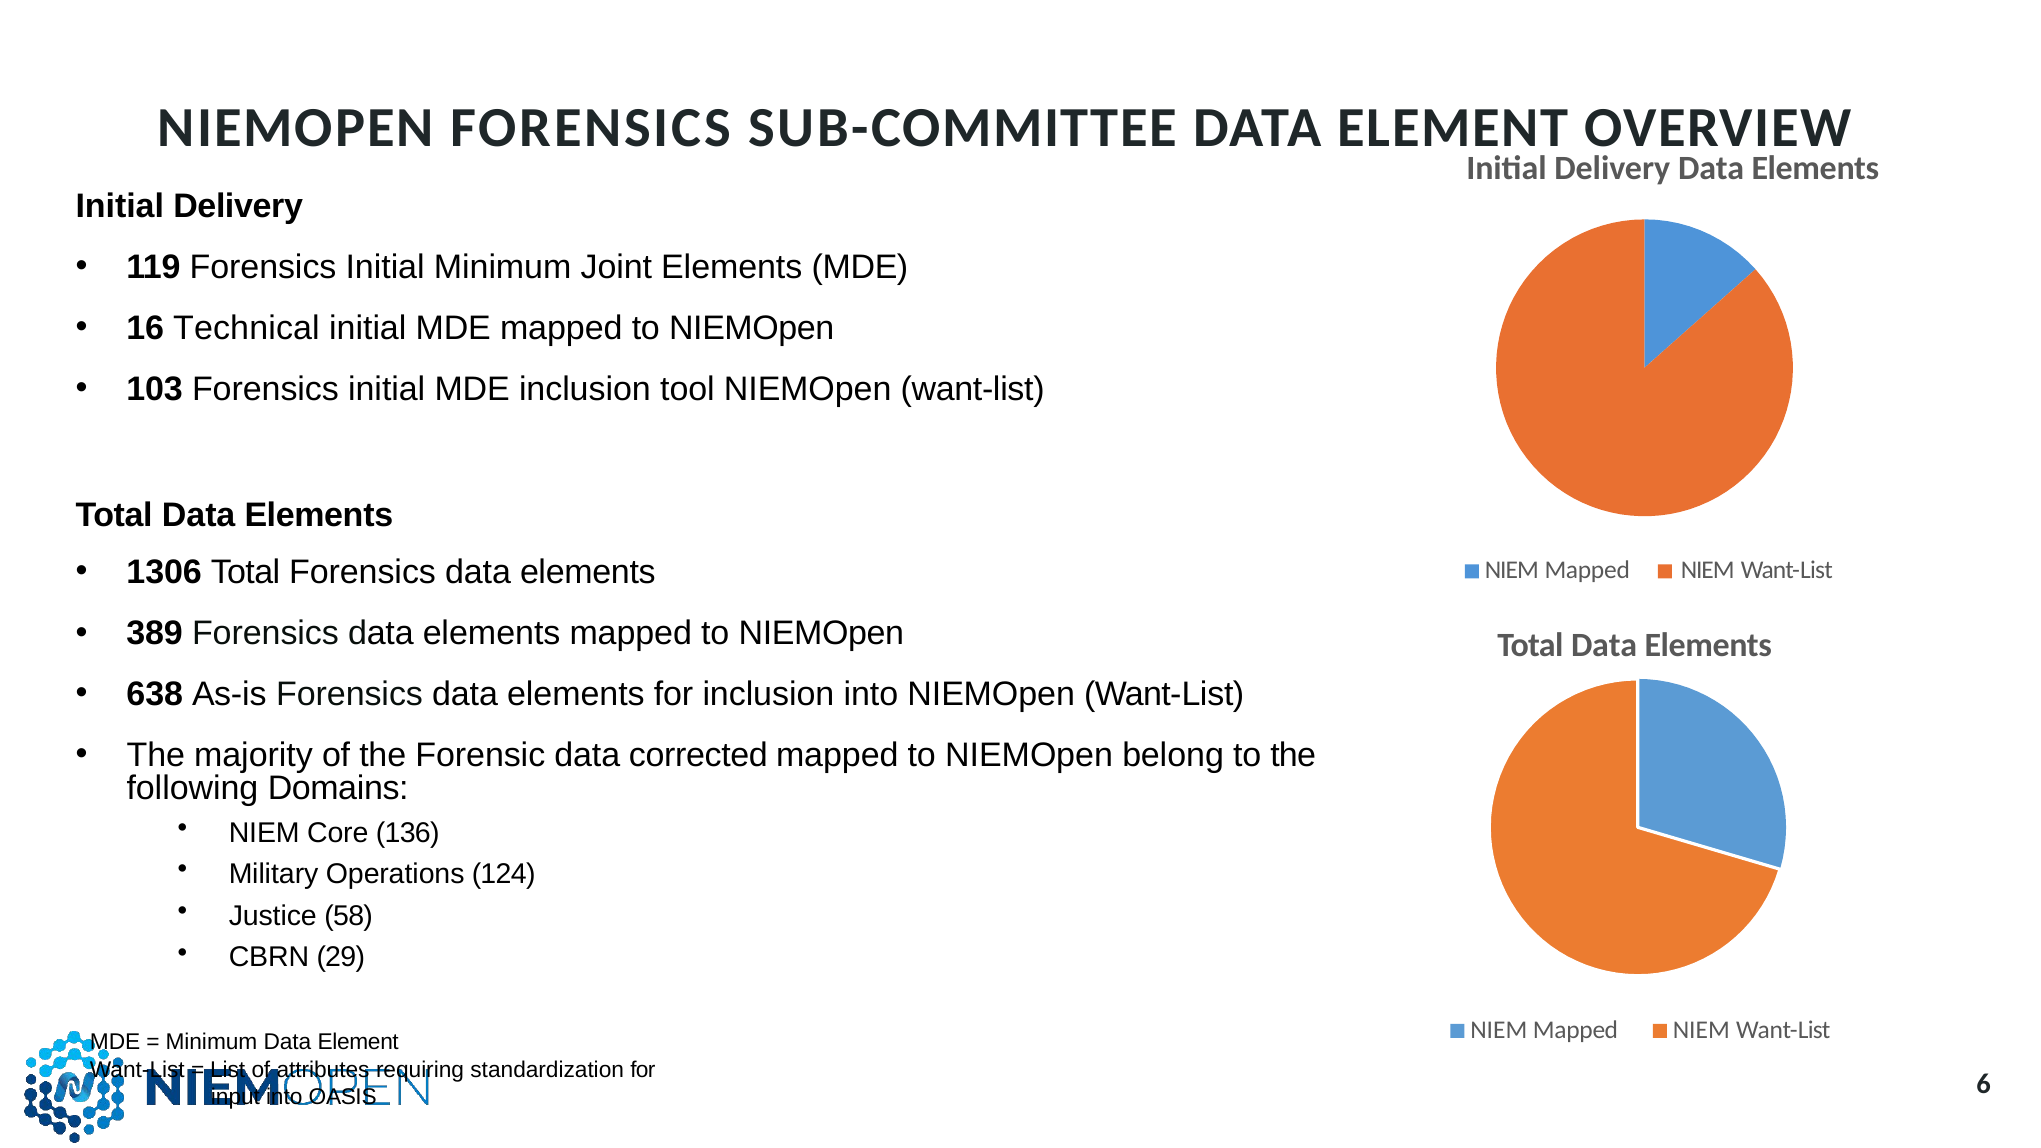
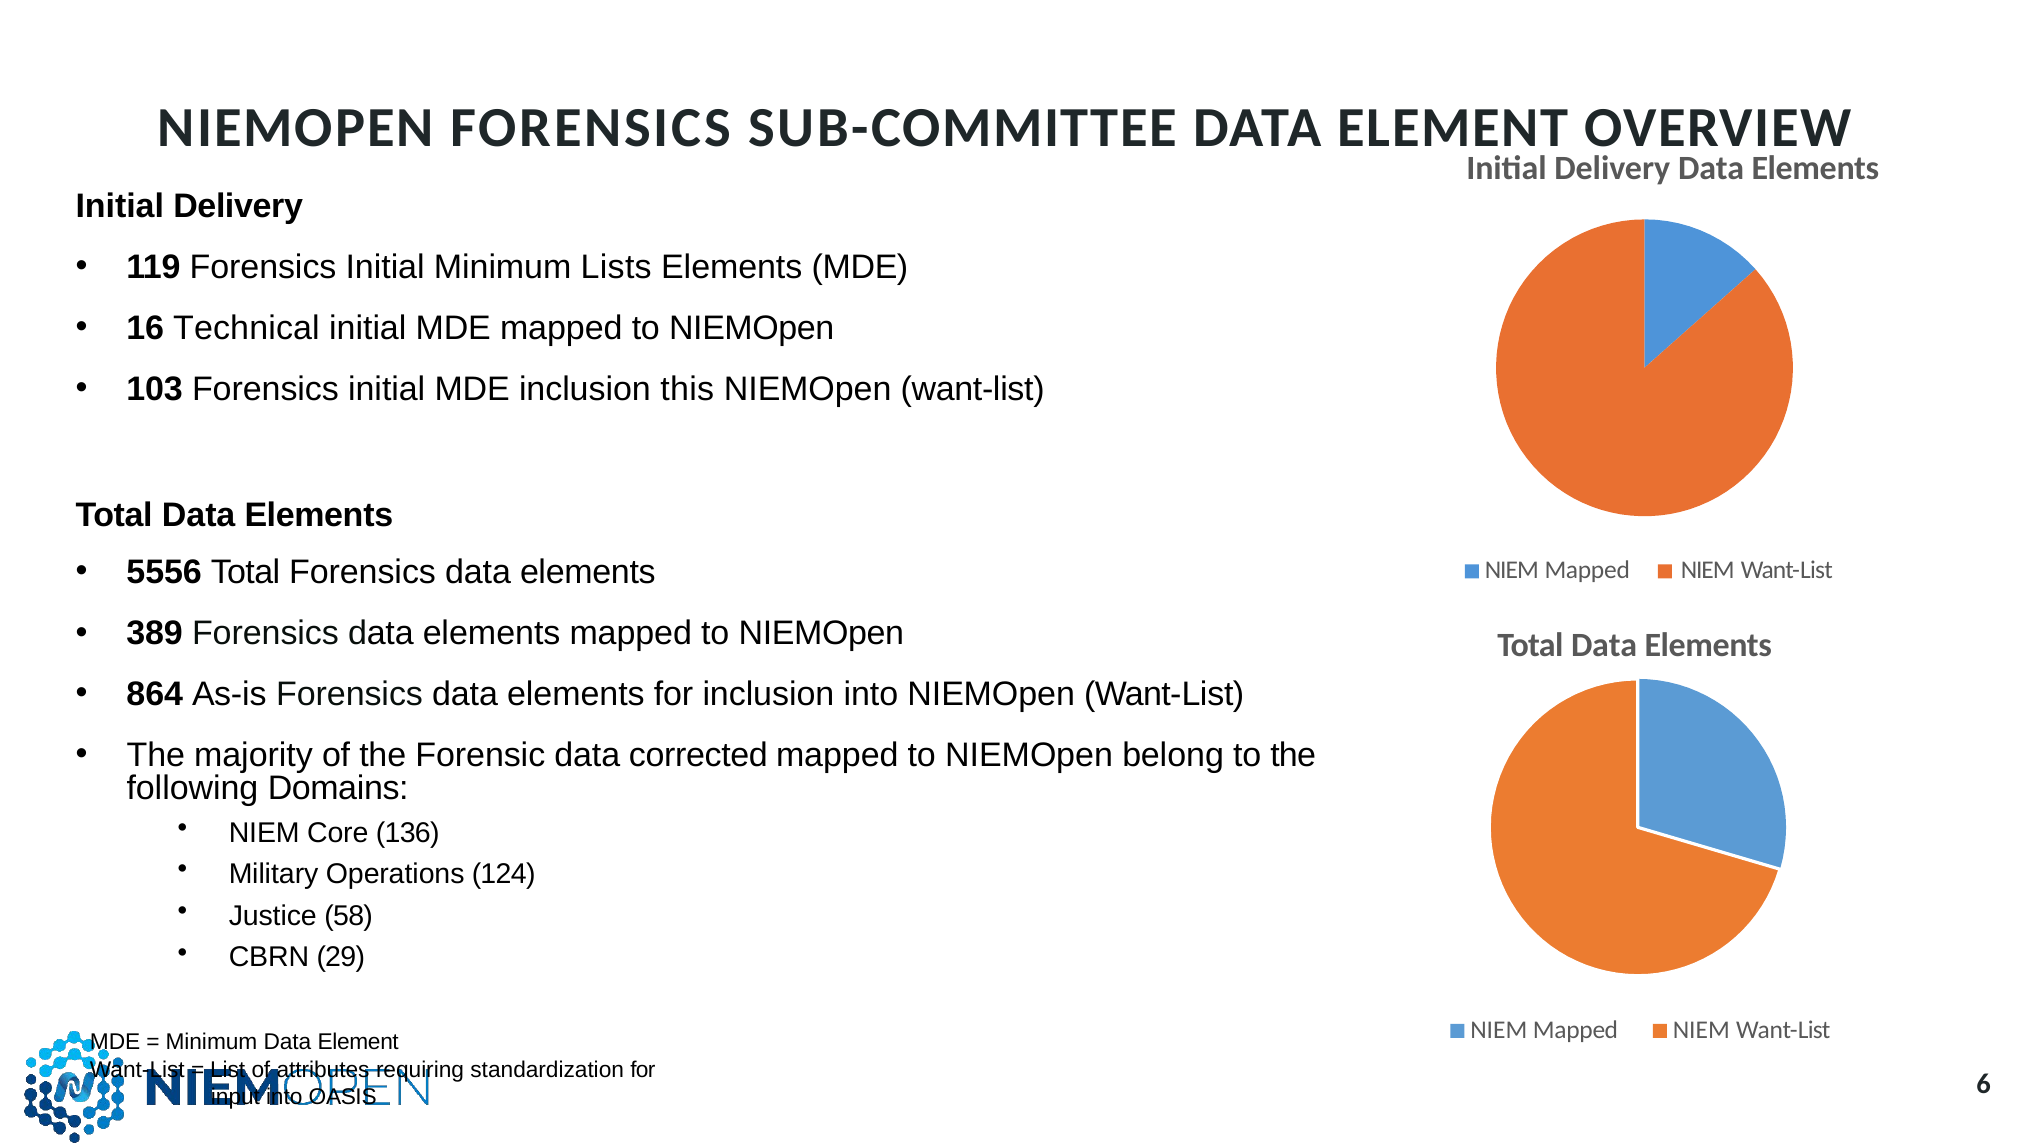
Joint: Joint -> Lists (616, 268)
tool: tool -> this (687, 389)
1306: 1306 -> 5556 (164, 572)
638: 638 -> 864 (155, 695)
